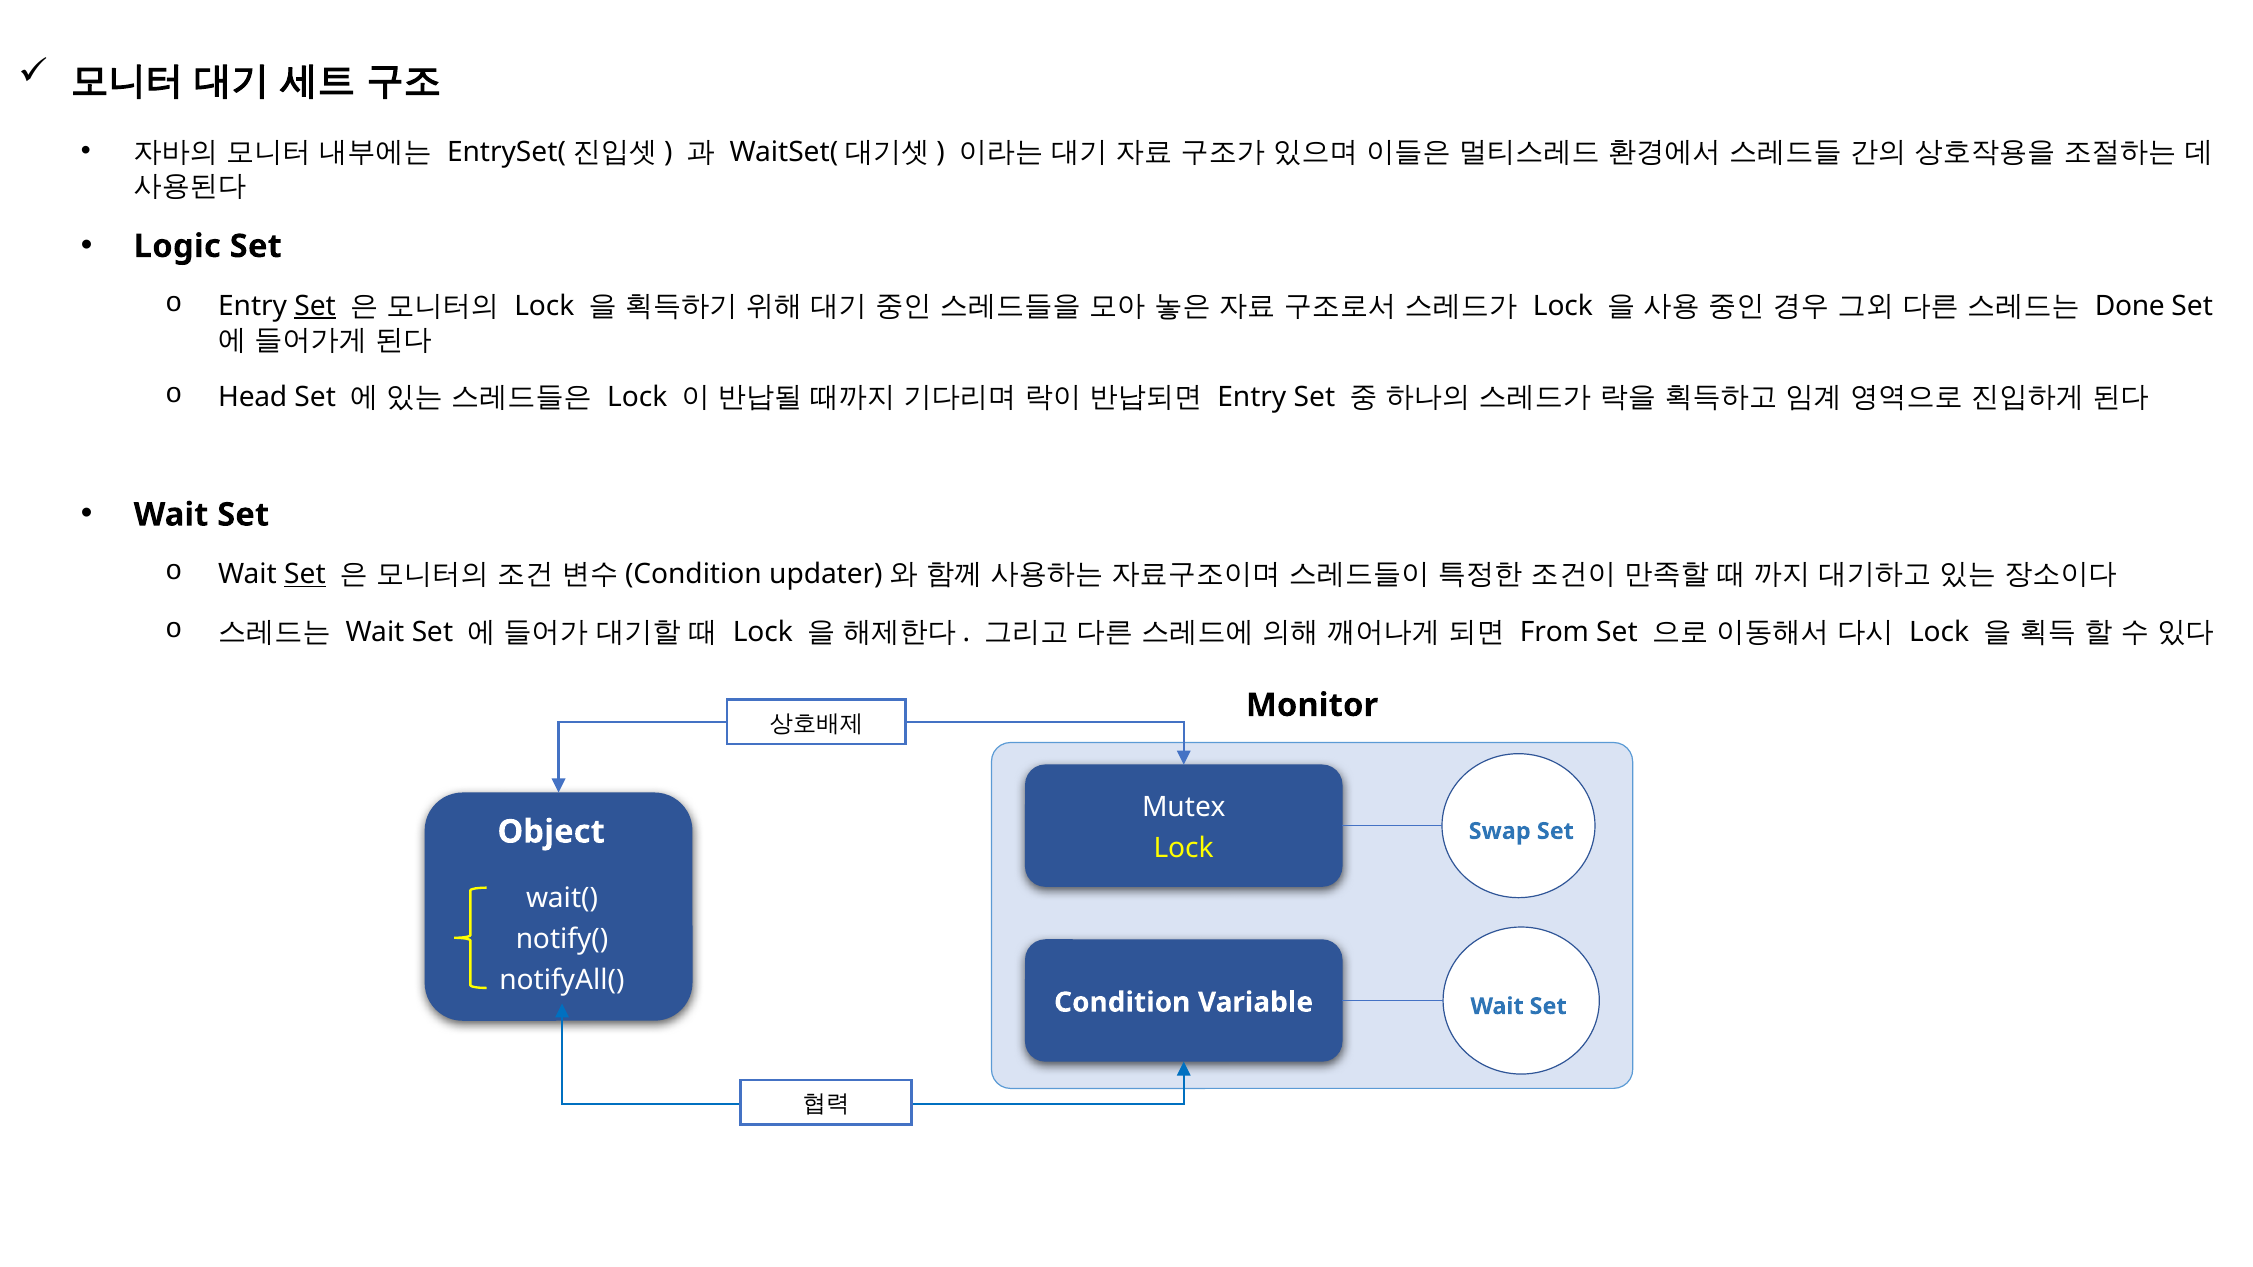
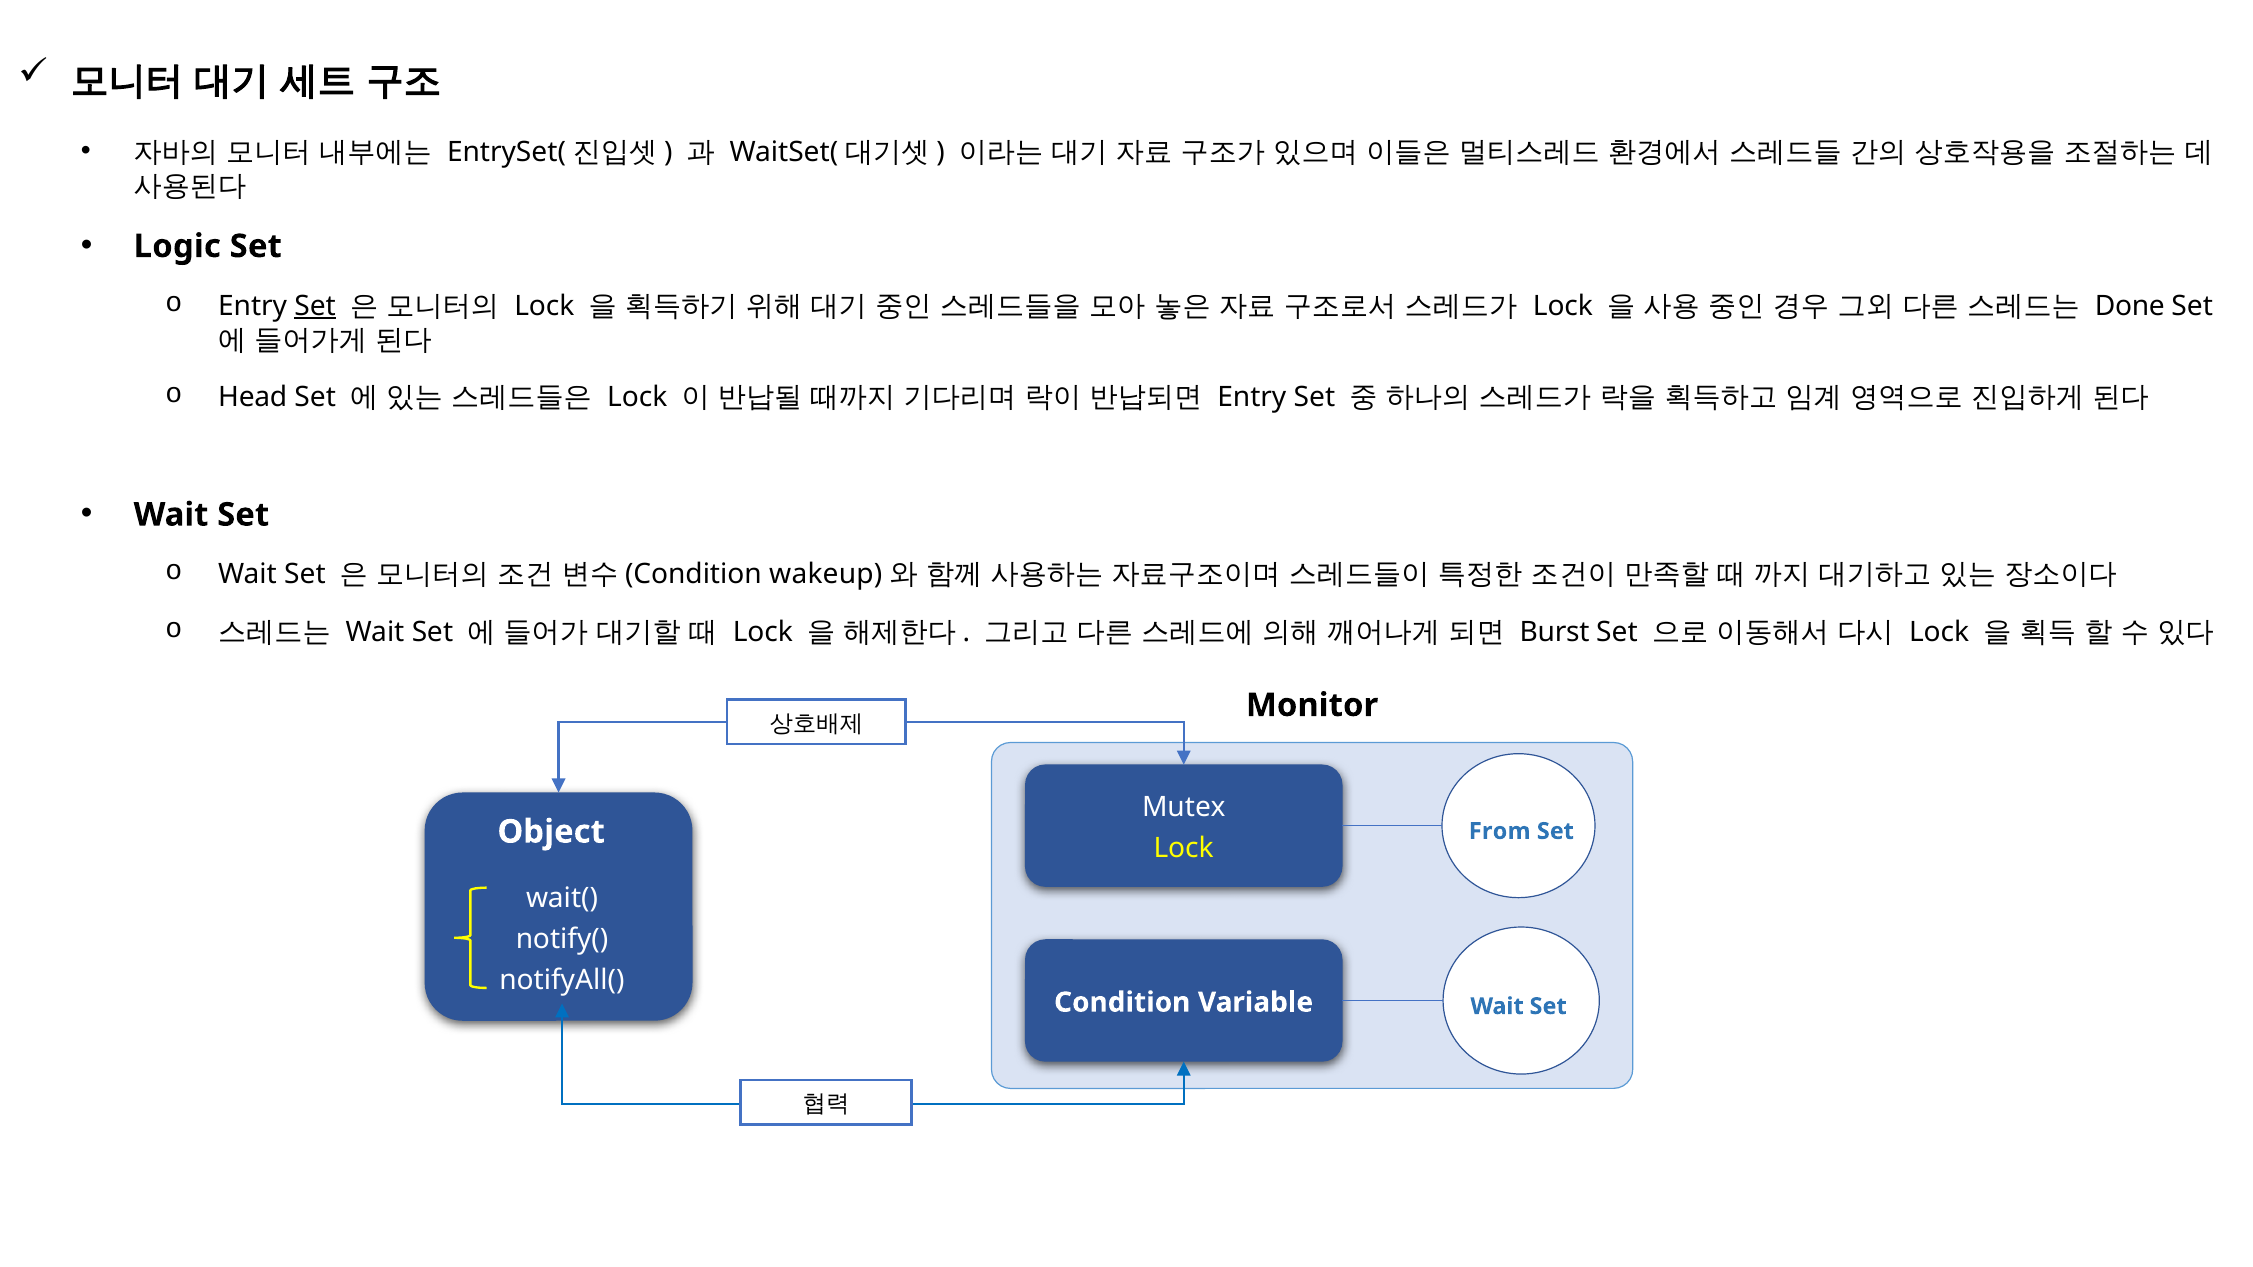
Set underline: present -> none (305, 575)
updater: updater -> wakeup (826, 575)
From: From -> Burst (1555, 632)
Swap: Swap -> From (1500, 831)
